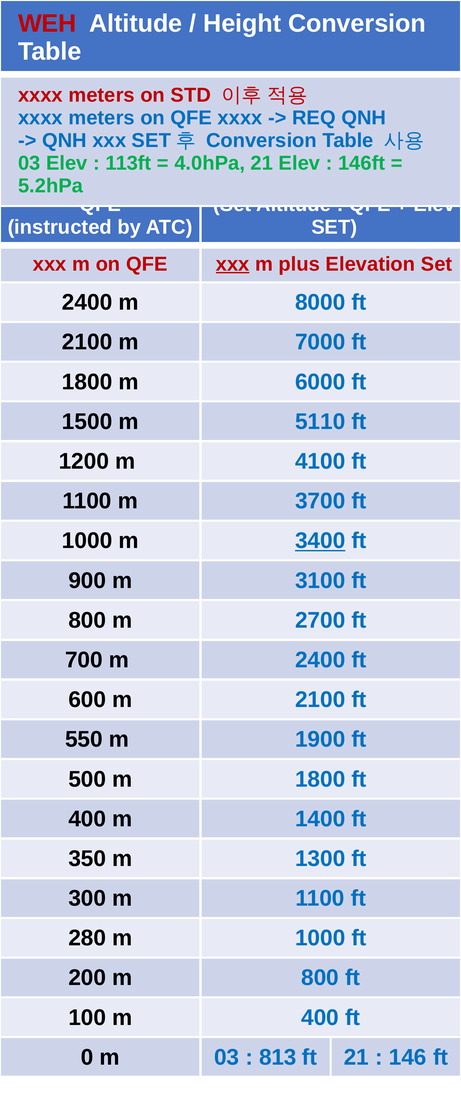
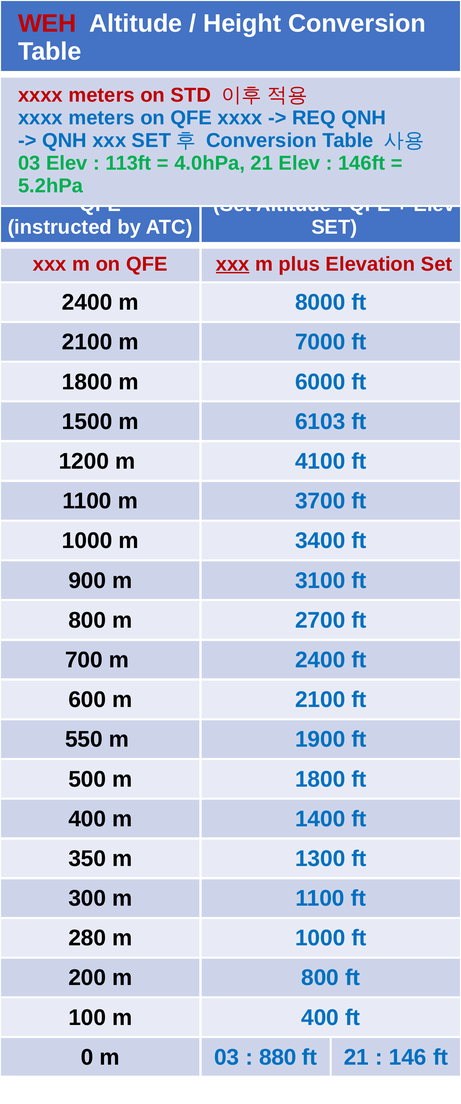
5110: 5110 -> 6103 (320, 421)
3400 underline: present -> none (320, 540)
813: 813 -> 880 (278, 1056)
